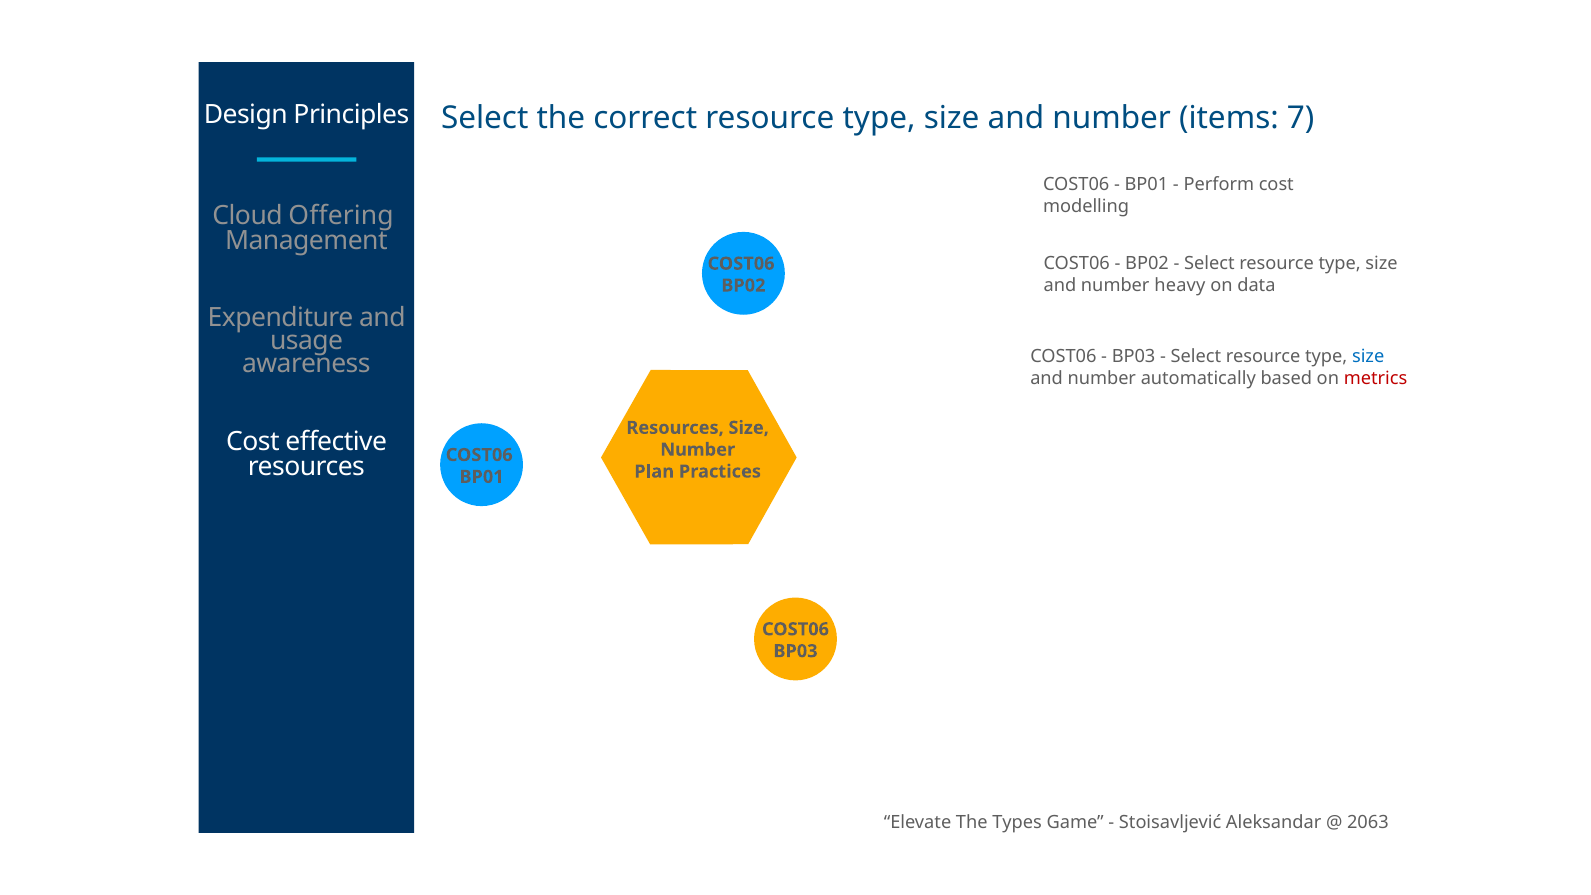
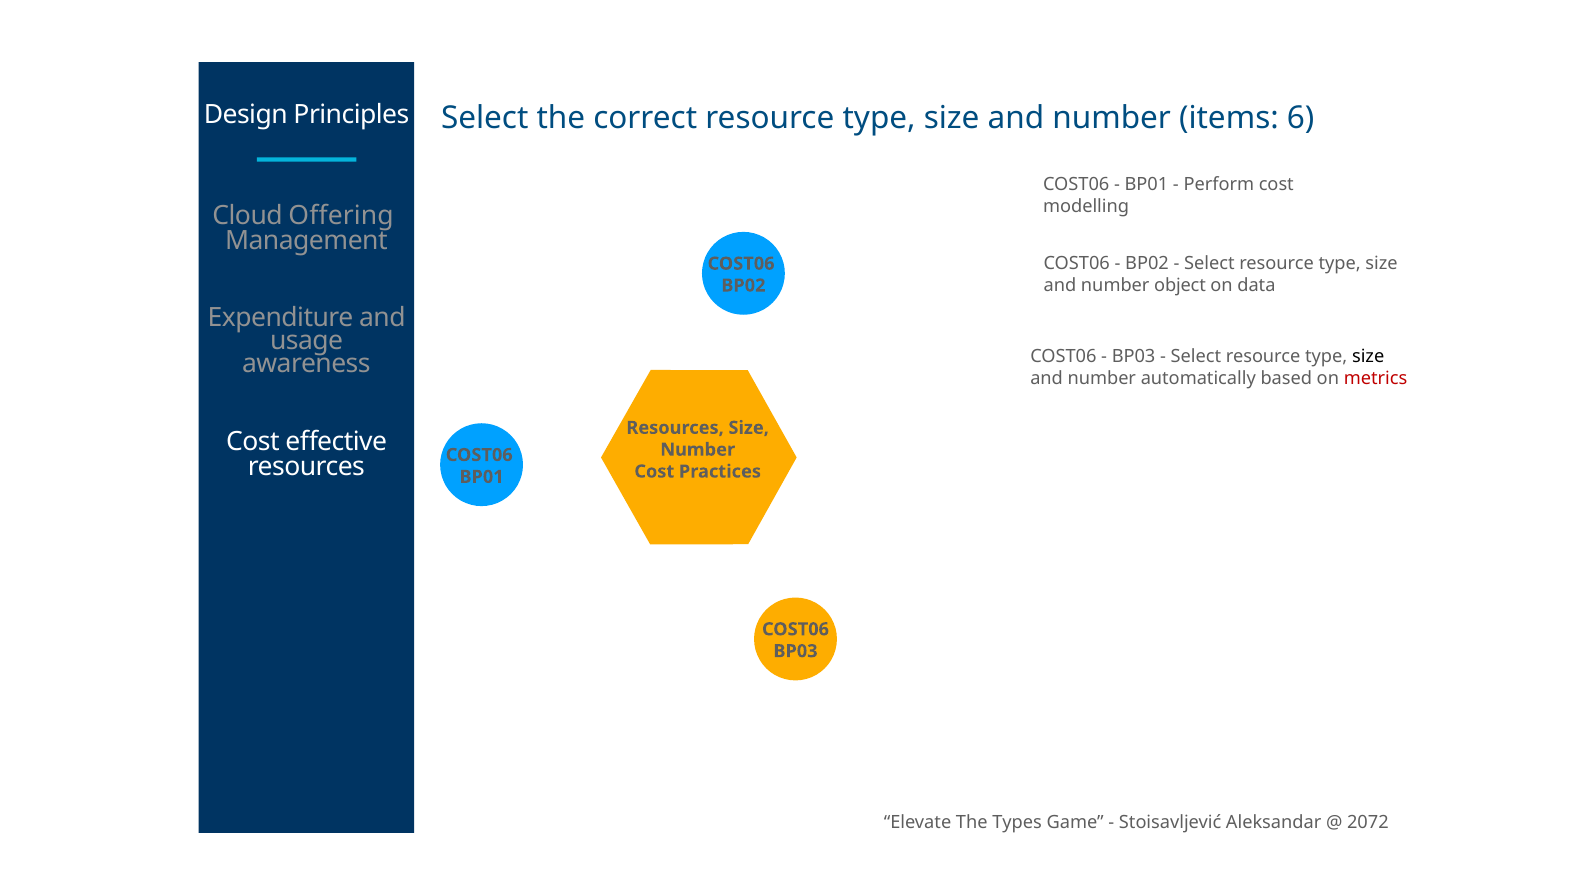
7: 7 -> 6 (1301, 118)
heavy: heavy -> object (1180, 286)
size colour: blue -> black (1368, 357)
Plan: Plan -> Cost (654, 471)
2063: 2063 -> 2072 (1368, 822)
